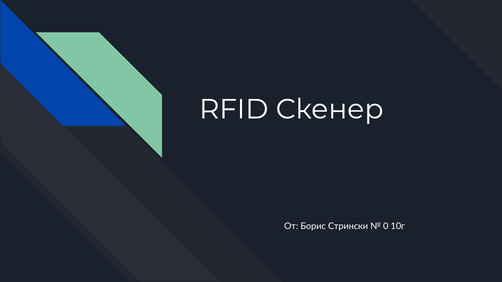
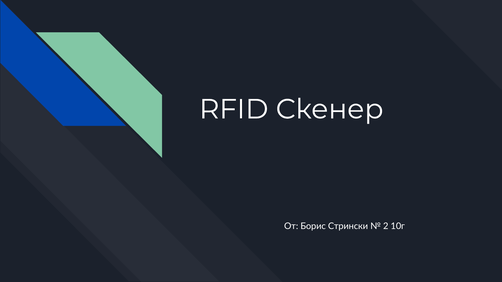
0: 0 -> 2 (386, 226)
